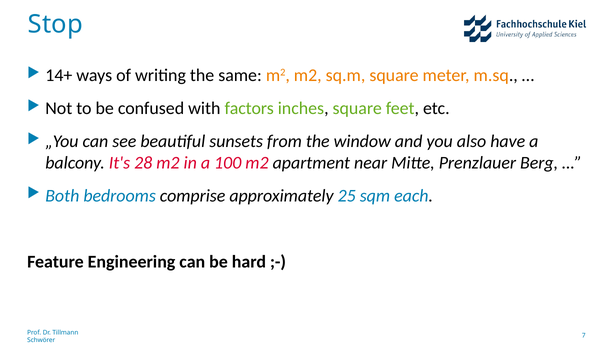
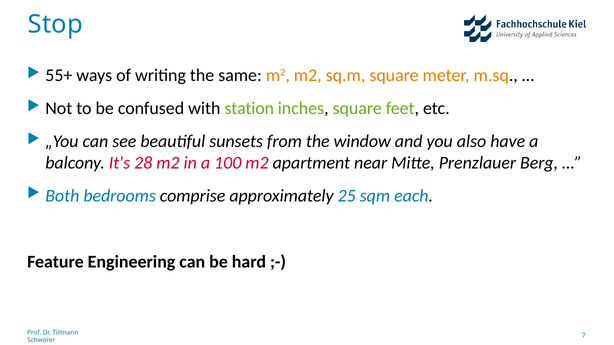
14+: 14+ -> 55+ (59, 75)
factors: factors -> station (249, 108)
